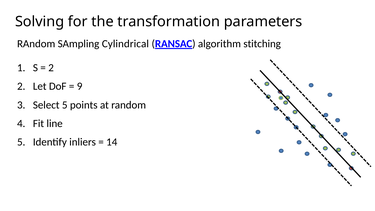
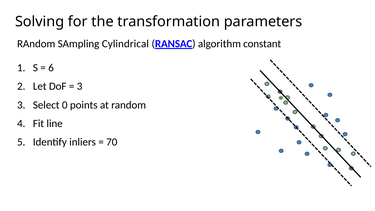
stitching: stitching -> constant (262, 44)
2: 2 -> 6 (51, 68)
9: 9 -> 3 (80, 86)
Select 5: 5 -> 0 (65, 105)
14: 14 -> 70 (112, 142)
